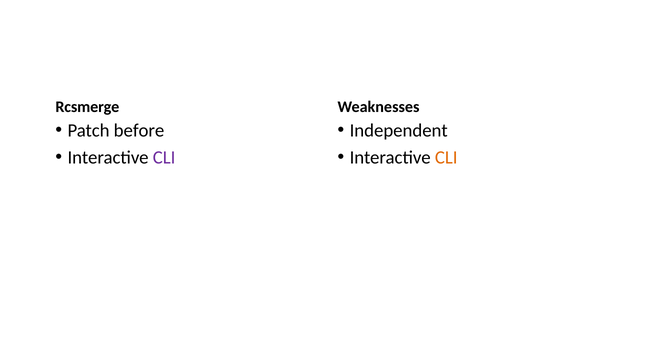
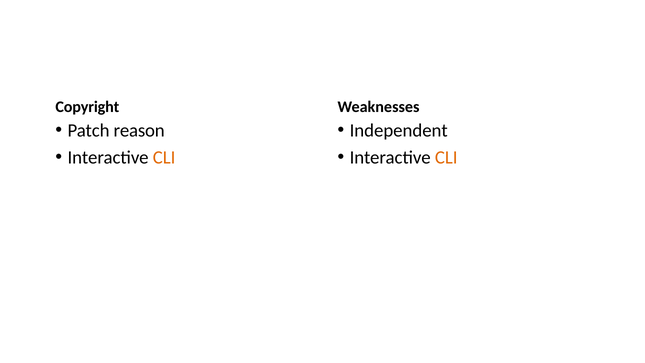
Rcsmerge: Rcsmerge -> Copyright (87, 107)
before: before -> reason (139, 130)
CLI colour: purple -> orange (164, 157)
